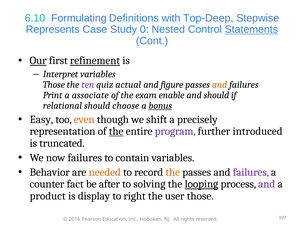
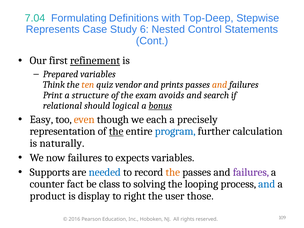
6.10: 6.10 -> 7.04 (35, 18)
0: 0 -> 6 (144, 30)
Statements underline: present -> none (251, 30)
Our underline: present -> none (38, 61)
Interpret: Interpret -> Prepared (61, 74)
Those: Those -> Think (54, 85)
ten colour: purple -> orange (88, 85)
actual: actual -> vendor (128, 85)
figure: figure -> prints (172, 85)
associate: associate -> structure (90, 95)
enable: enable -> avoids (171, 95)
and should: should -> search (216, 95)
choose: choose -> logical (126, 106)
shift: shift -> each (157, 119)
program colour: purple -> blue (175, 131)
introduced: introduced -> calculation (258, 131)
truncated: truncated -> naturally (62, 143)
contain: contain -> expects (132, 158)
Behavior: Behavior -> Supports (50, 172)
needed colour: orange -> blue (105, 172)
after: after -> class (109, 184)
looping underline: present -> none (201, 184)
and colour: purple -> blue (267, 184)
